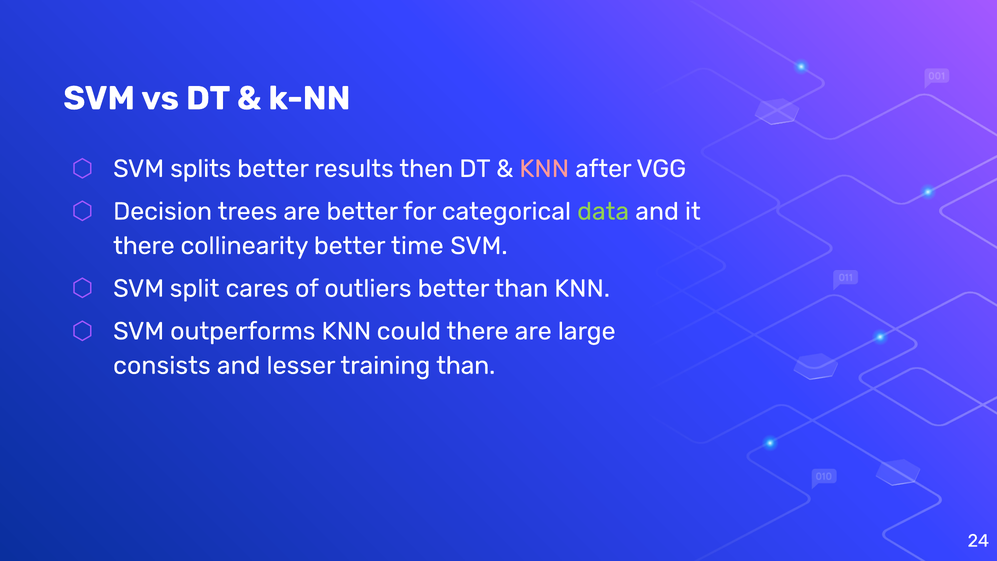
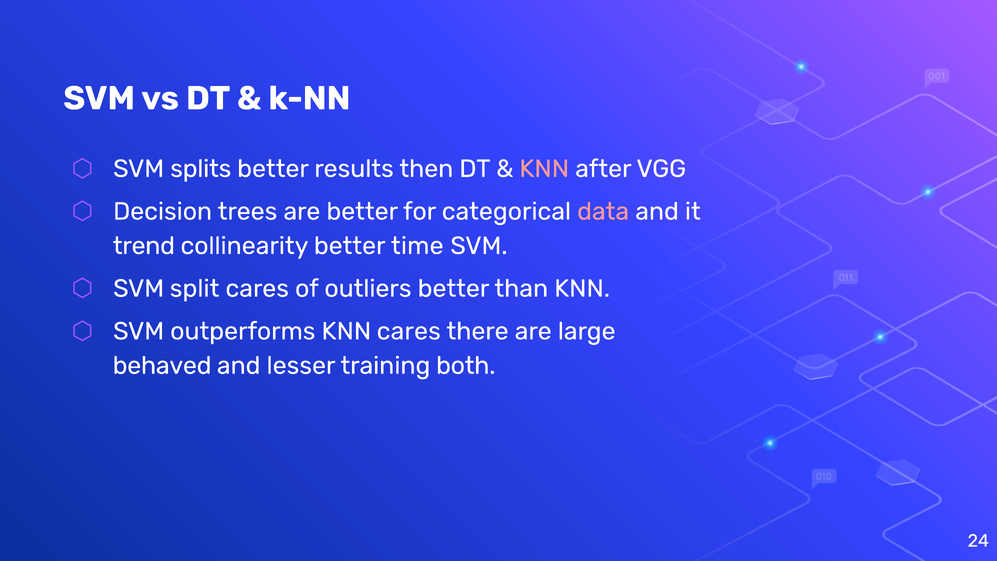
data colour: light green -> pink (603, 211)
there: there -> trend (144, 246)
KNN could: could -> cares (409, 331)
consists: consists -> behaved (162, 365)
training than: than -> both (466, 365)
